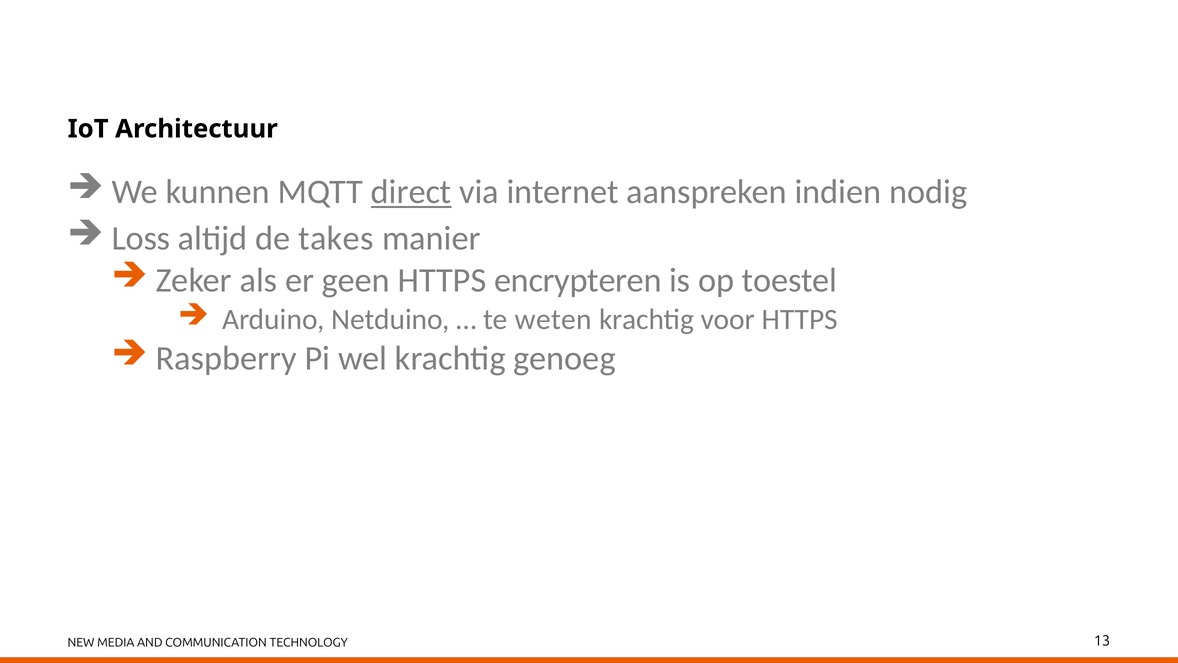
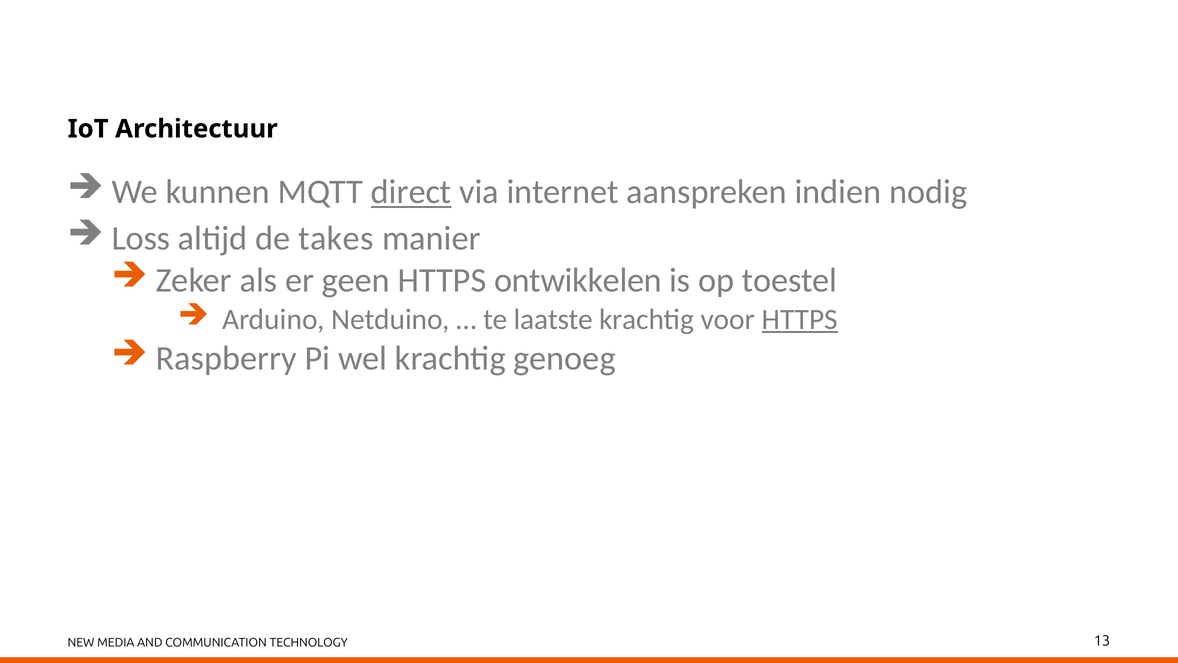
encrypteren: encrypteren -> ontwikkelen (578, 280)
weten: weten -> laatste (553, 319)
HTTPS underline: none -> present (800, 319)
